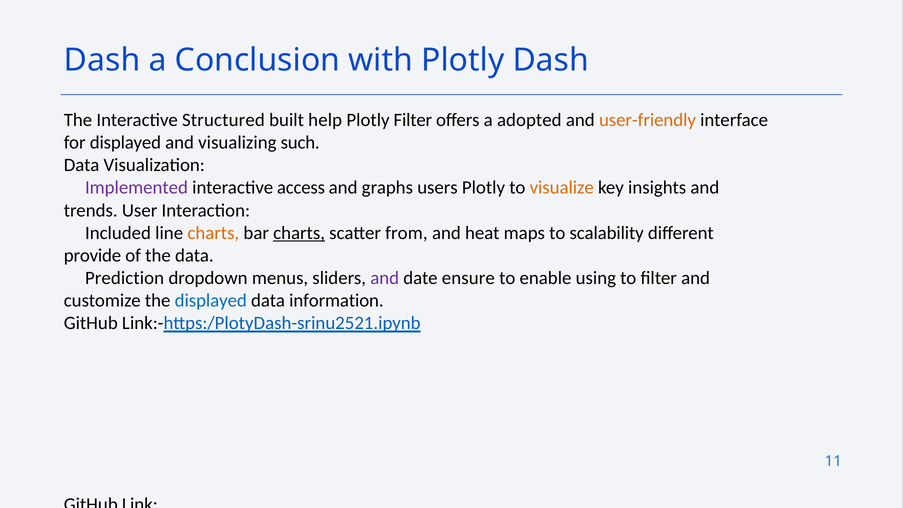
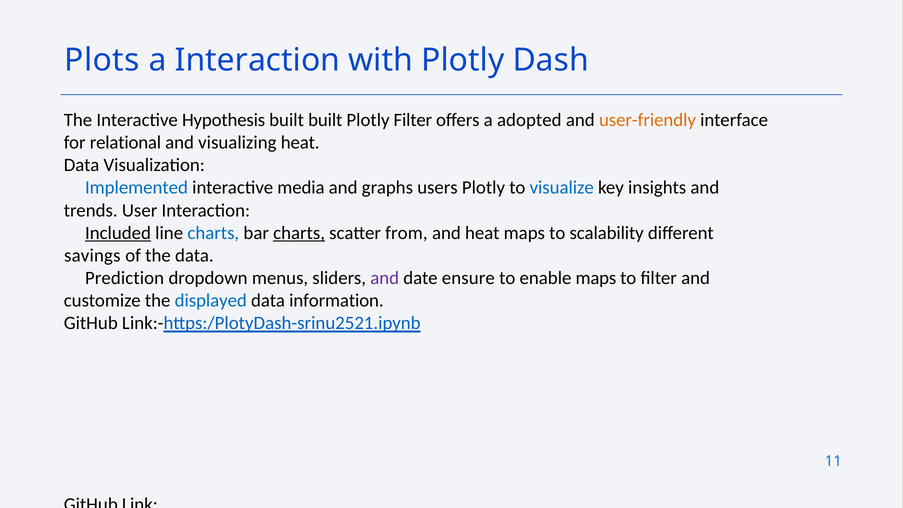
Dash: Dash -> Plots (102, 60)
a Conclusion: Conclusion -> Interaction (257, 60)
Structured: Structured -> Hypothesis (224, 120)
built help: help -> built (325, 120)
for displayed: displayed -> relational (125, 143)
visualizing such: such -> heat (300, 143)
Implemented colour: purple -> blue (136, 188)
access: access -> media (301, 188)
visualize colour: orange -> blue (562, 188)
Included underline: none -> present (118, 233)
charts colour: orange -> blue (213, 233)
provide: provide -> savings (92, 255)
enable using: using -> maps (596, 278)
